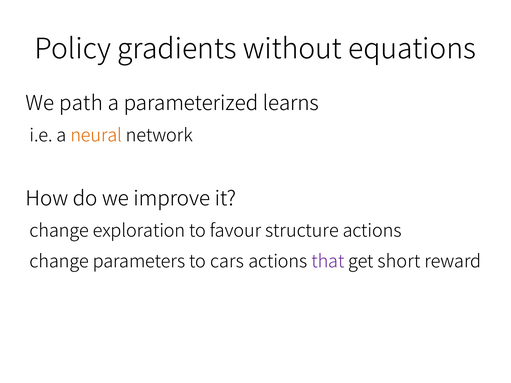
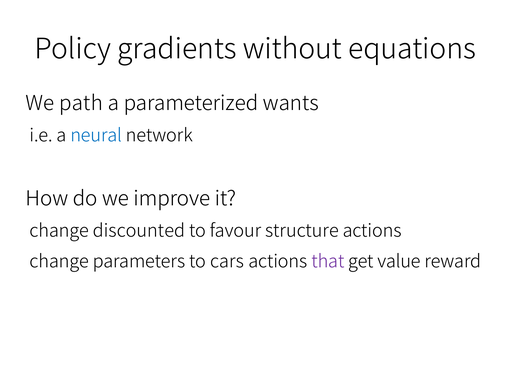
learns: learns -> wants (291, 103)
neural colour: orange -> blue (96, 136)
exploration: exploration -> discounted (139, 231)
short: short -> value (399, 262)
